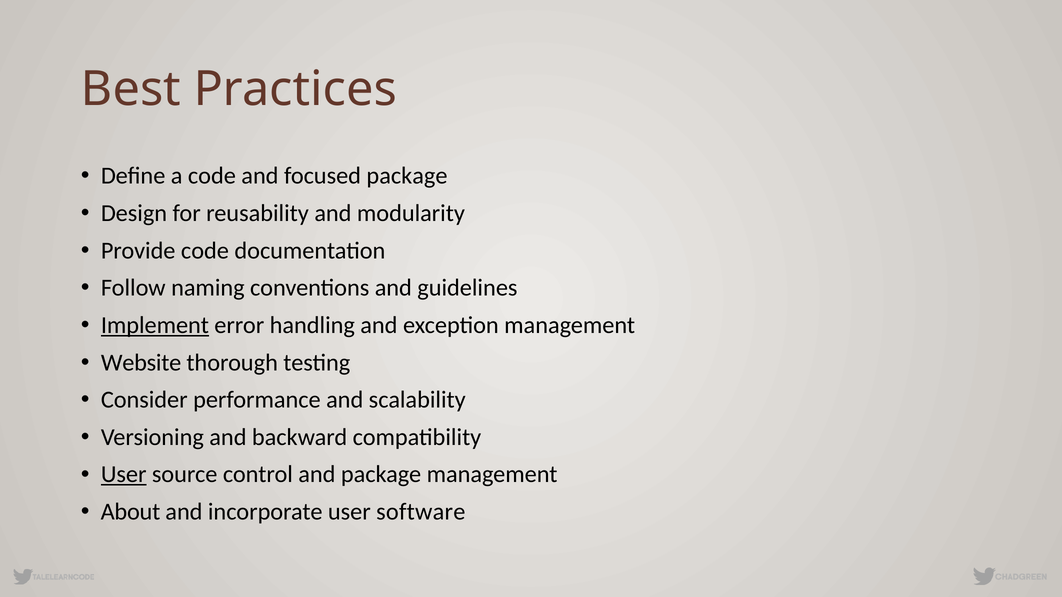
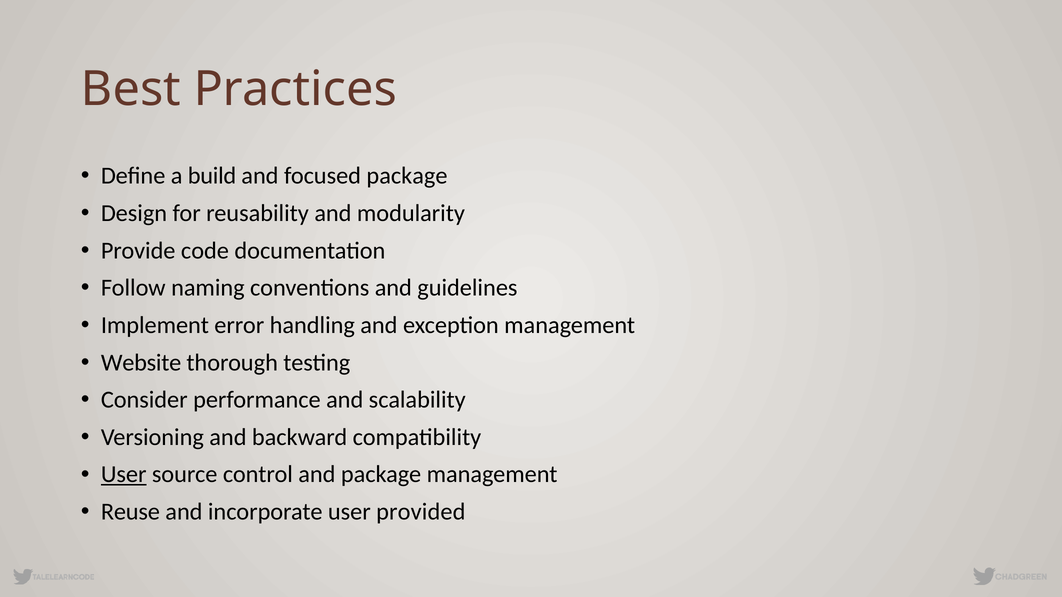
a code: code -> build (212, 176)
Implement underline: present -> none (155, 325)
About: About -> Reuse (130, 512)
software: software -> provided (421, 512)
